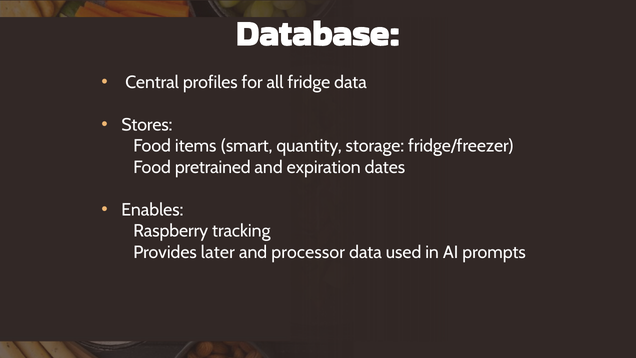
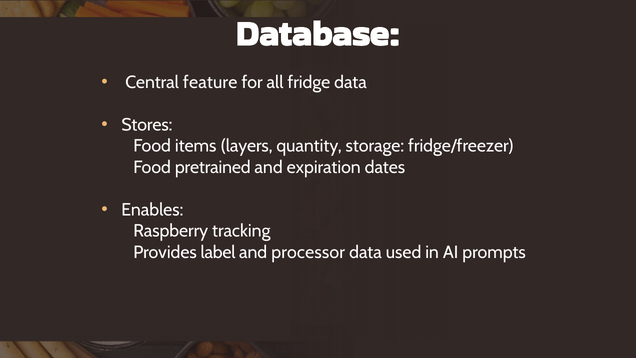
profiles: profiles -> feature (210, 82)
smart: smart -> layers (246, 146)
later: later -> label (218, 252)
